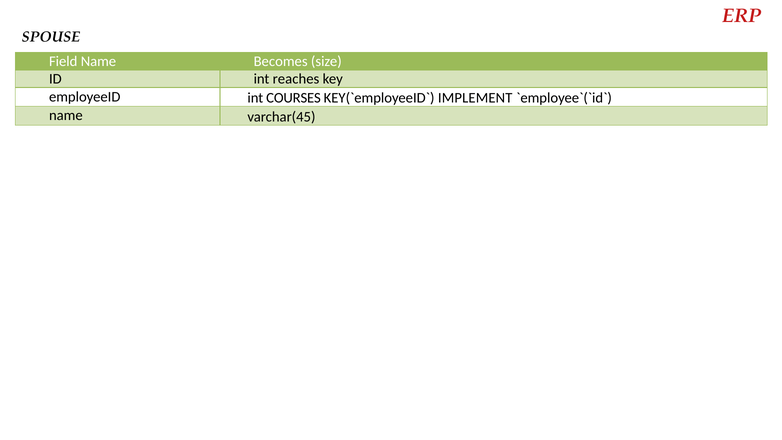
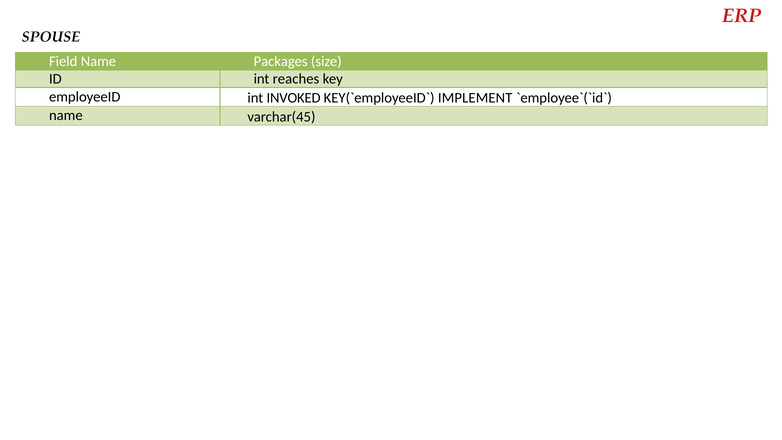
Becomes: Becomes -> Packages (281, 61)
COURSES: COURSES -> INVOKED (294, 98)
